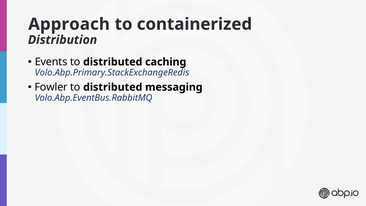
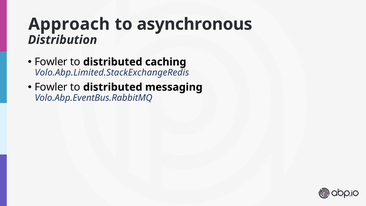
containerized: containerized -> asynchronous (195, 24)
Events: Events -> Fowler (51, 62)
Volo.Abp.Primary.StackExchangeRedis: Volo.Abp.Primary.StackExchangeRedis -> Volo.Abp.Limited.StackExchangeRedis (112, 73)
